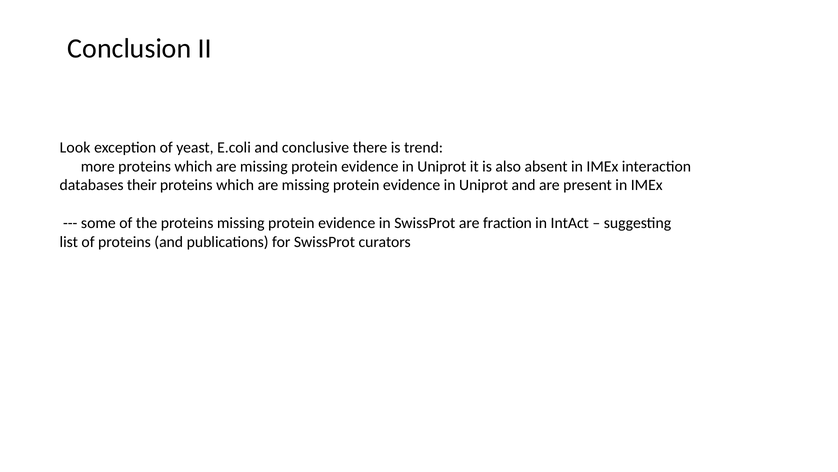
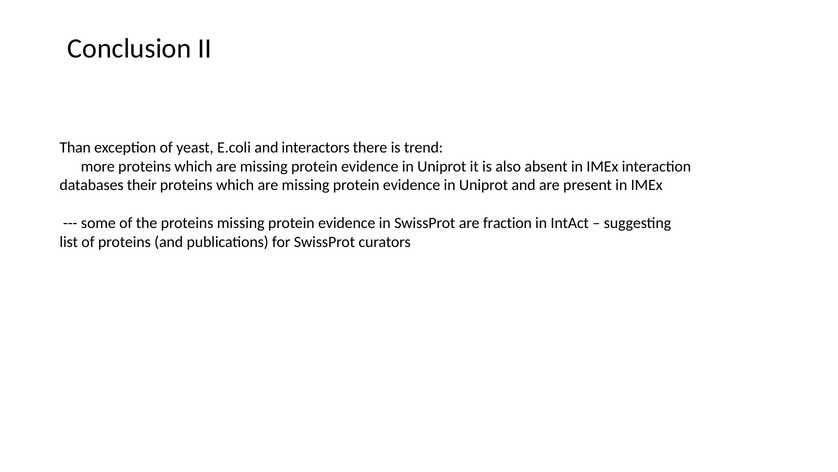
Look: Look -> Than (75, 147)
conclusive: conclusive -> interactors (316, 147)
